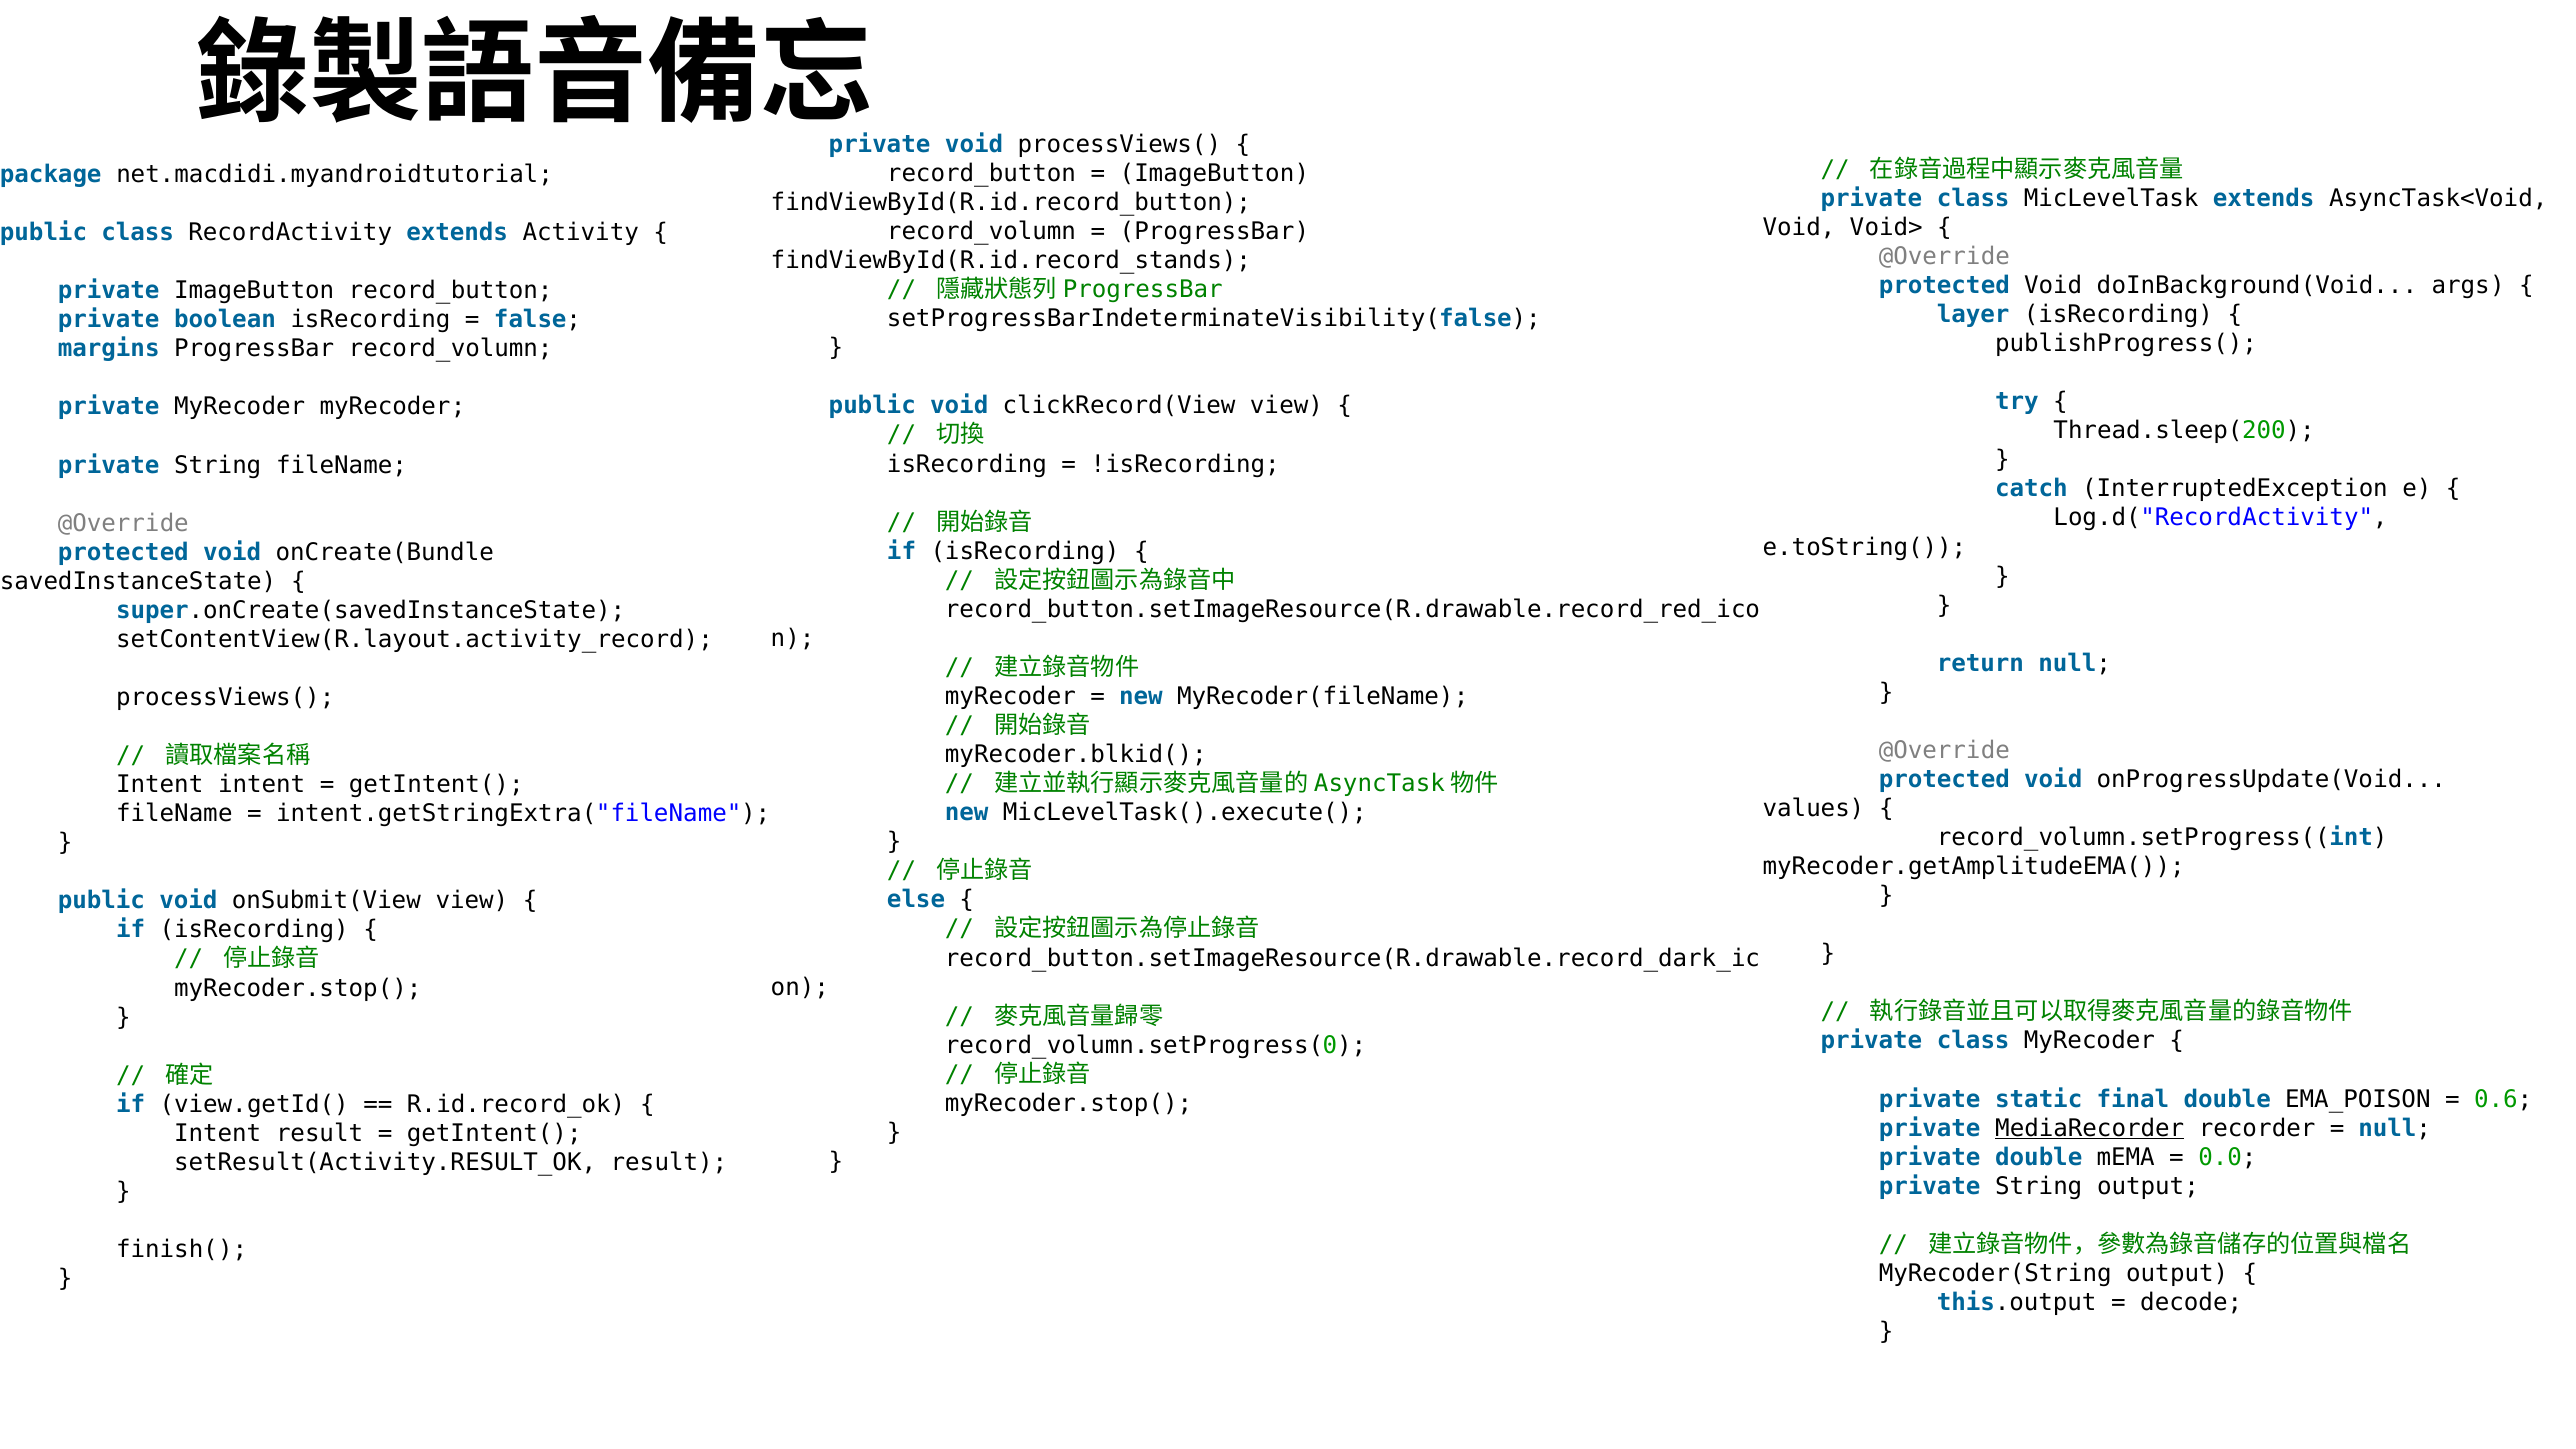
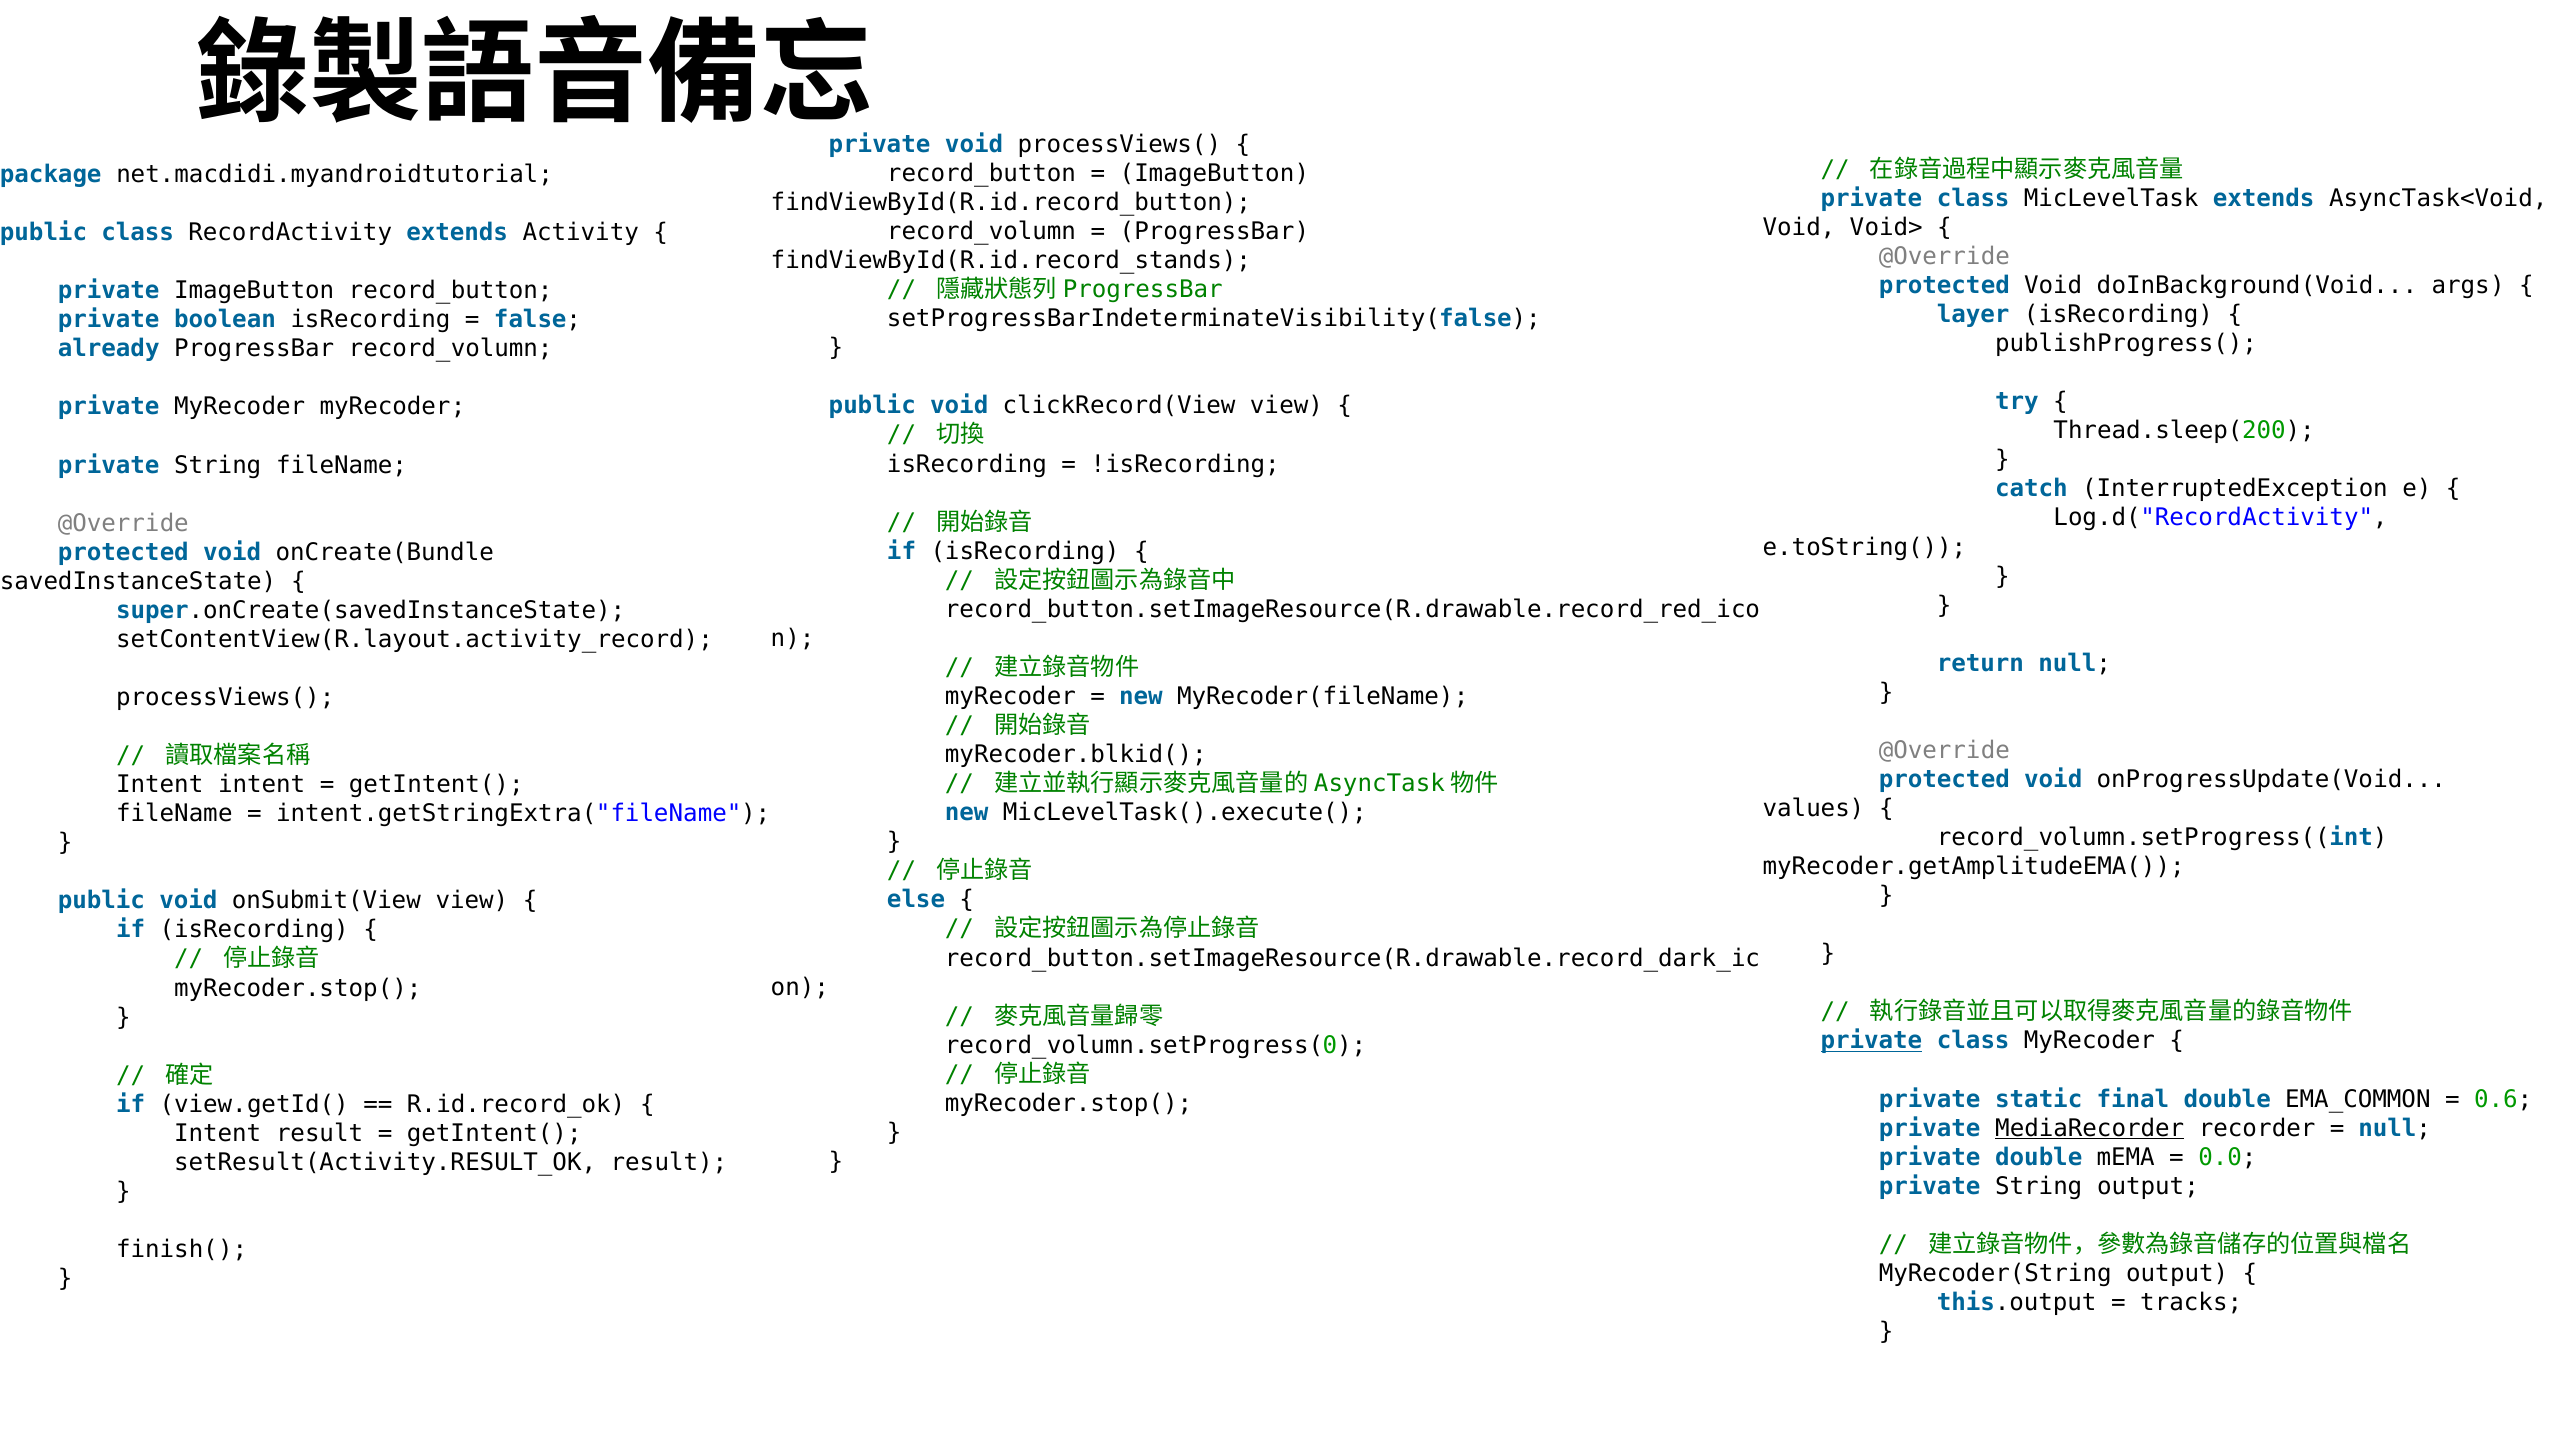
margins: margins -> already (109, 349)
private underline: none -> present (1871, 1041)
EMA_POISON: EMA_POISON -> EMA_COMMON (2358, 1099)
decode: decode -> tracks (2191, 1302)
